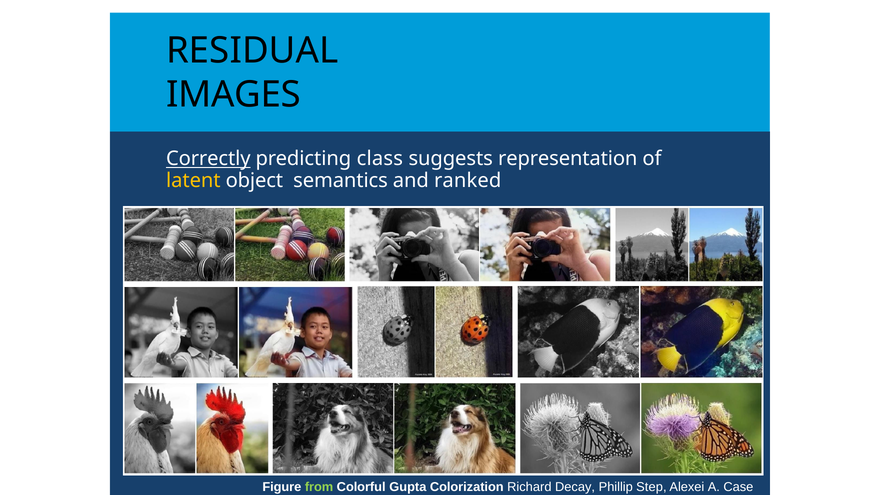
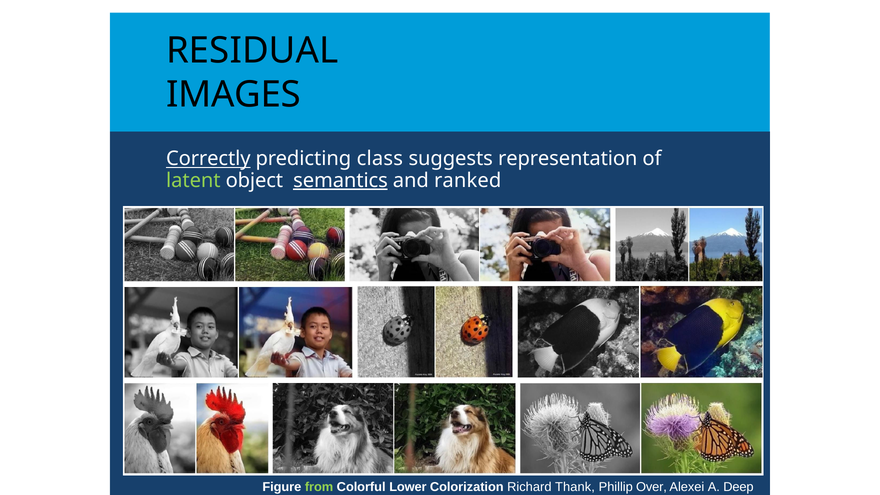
latent colour: yellow -> light green (193, 181)
semantics underline: none -> present (341, 181)
Gupta: Gupta -> Lower (408, 487)
Decay: Decay -> Thank (575, 487)
Step: Step -> Over (651, 487)
Case: Case -> Deep (738, 487)
